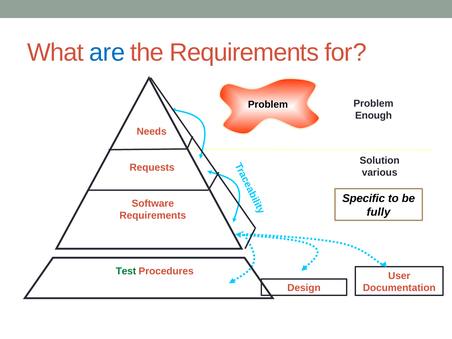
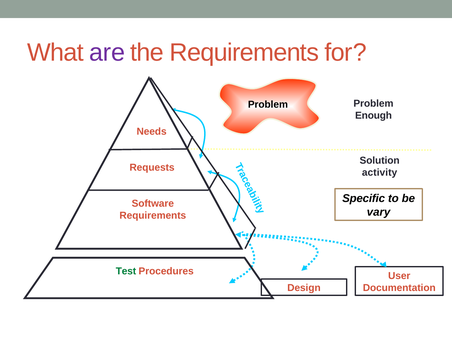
are colour: blue -> purple (107, 53)
various: various -> activity (380, 173)
fully: fully -> vary (379, 212)
